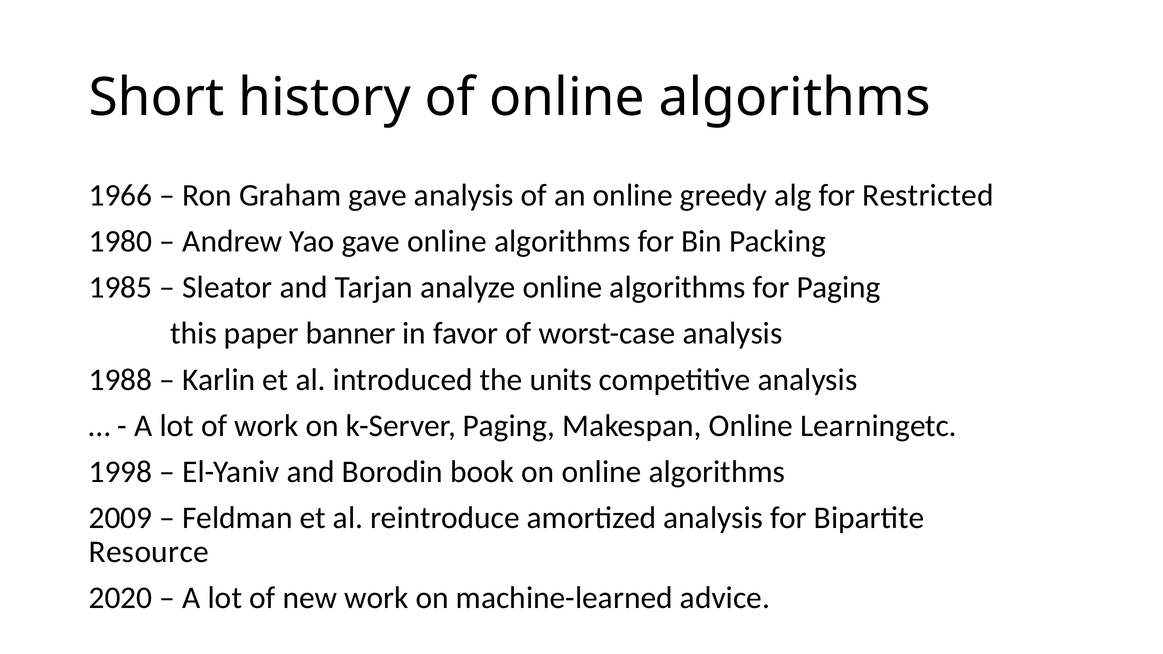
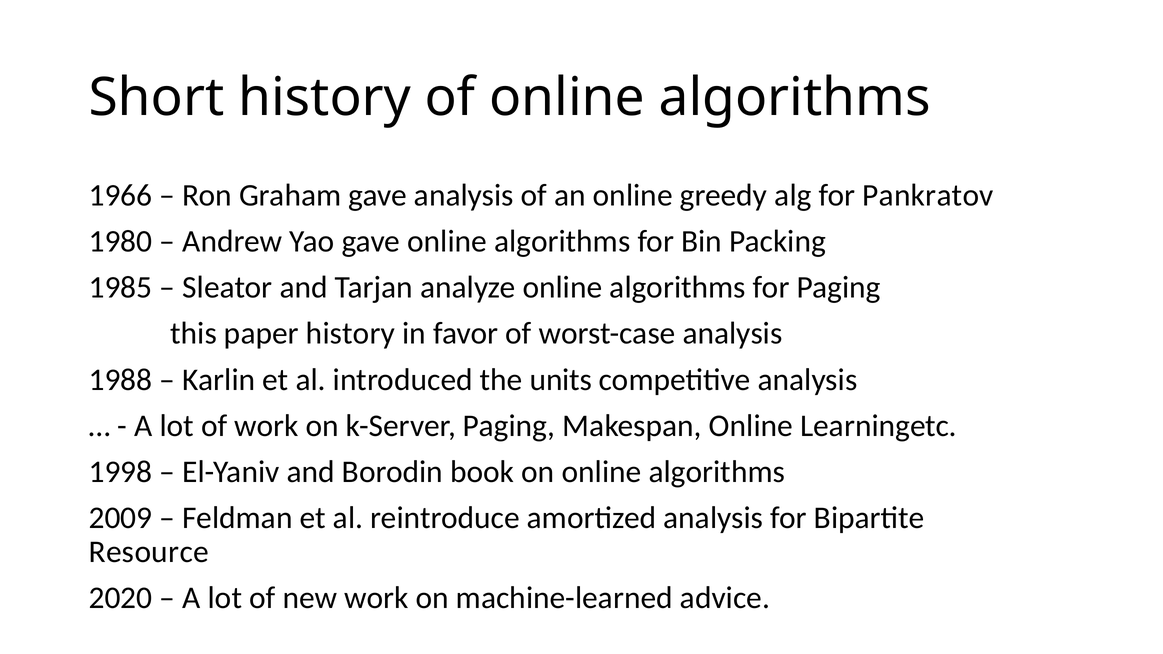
Restricted: Restricted -> Pankratov (928, 195)
paper banner: banner -> history (350, 334)
